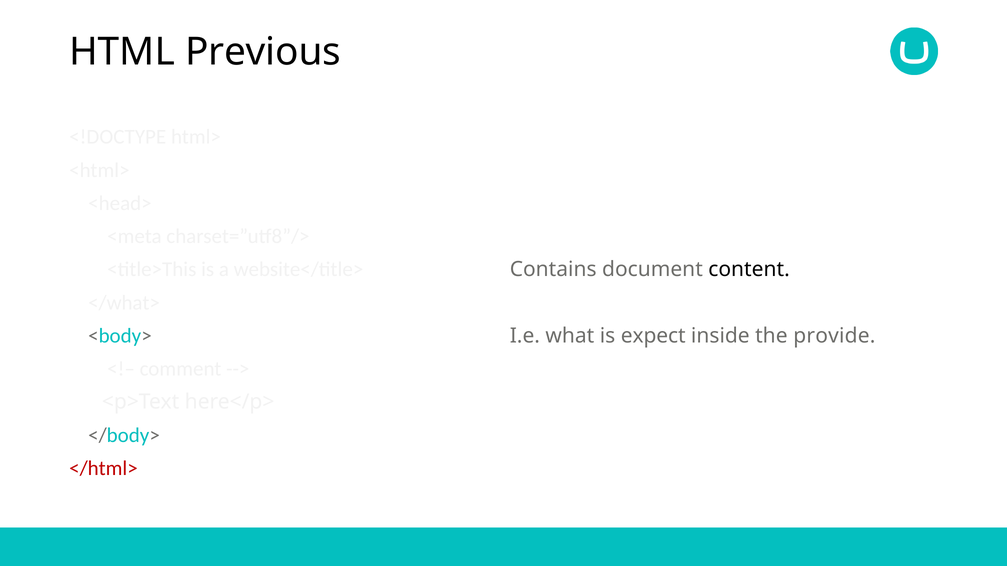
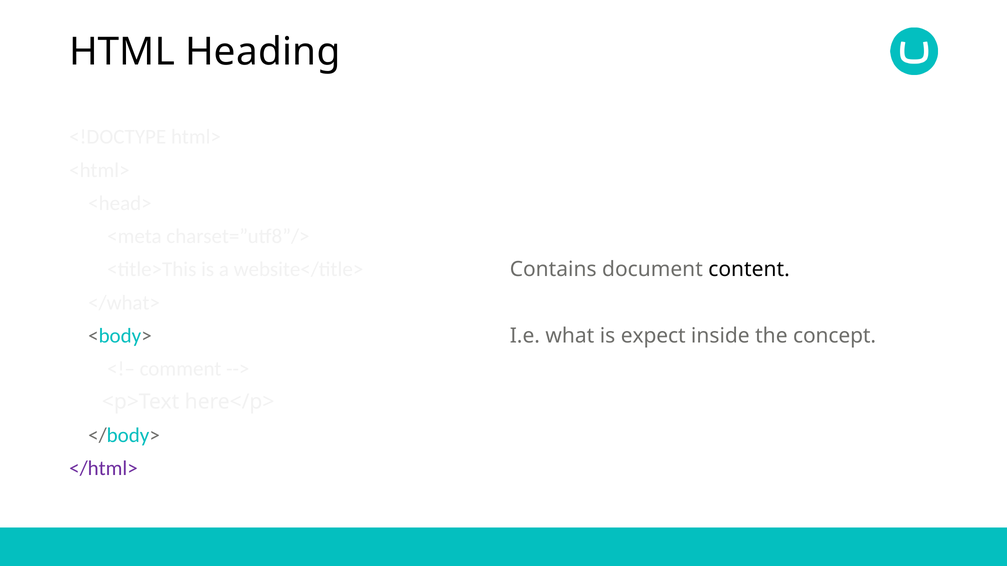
Previous: Previous -> Heading (263, 52)
provide: provide -> concept (835, 336)
</html> colour: red -> purple (103, 469)
